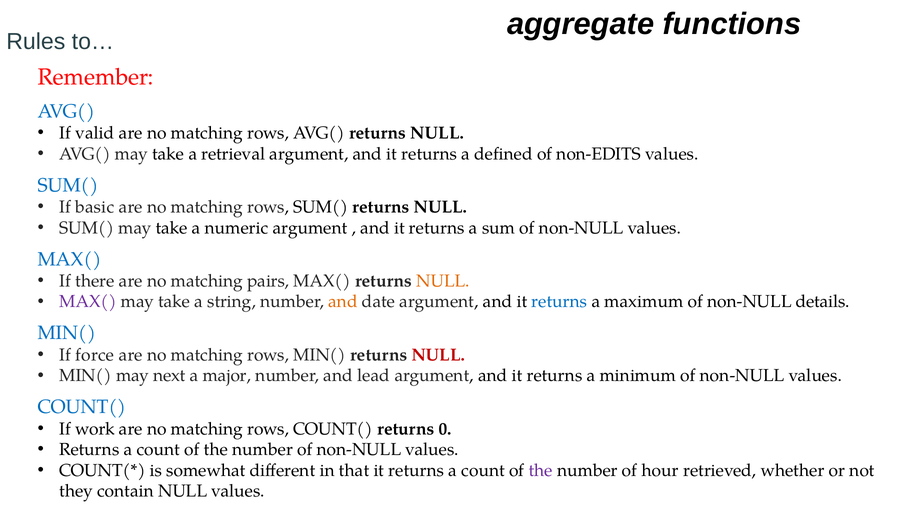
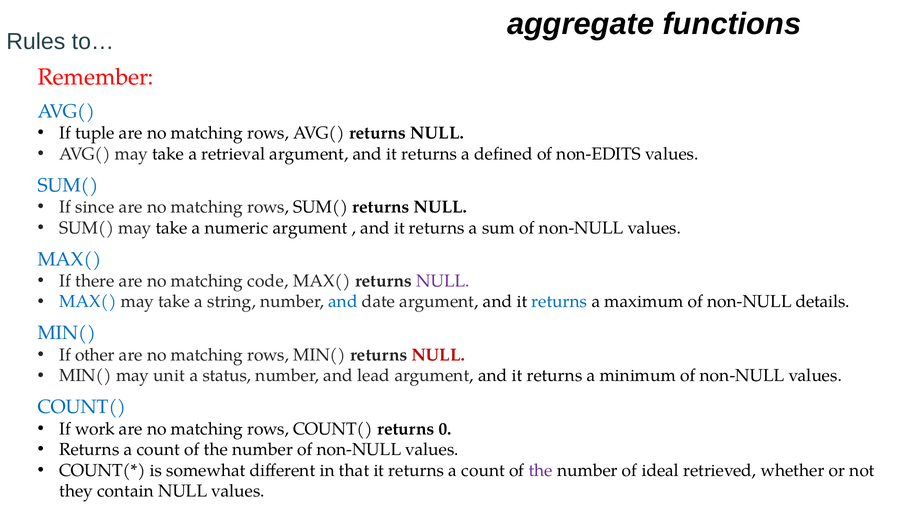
valid: valid -> tuple (95, 133)
basic: basic -> since (95, 207)
pairs: pairs -> code (268, 281)
NULL colour: orange -> purple (443, 281)
MAX( colour: purple -> blue (88, 302)
and colour: orange -> blue (343, 302)
force: force -> other (95, 355)
next: next -> unit (169, 376)
major: major -> status (227, 376)
hour: hour -> ideal (660, 470)
